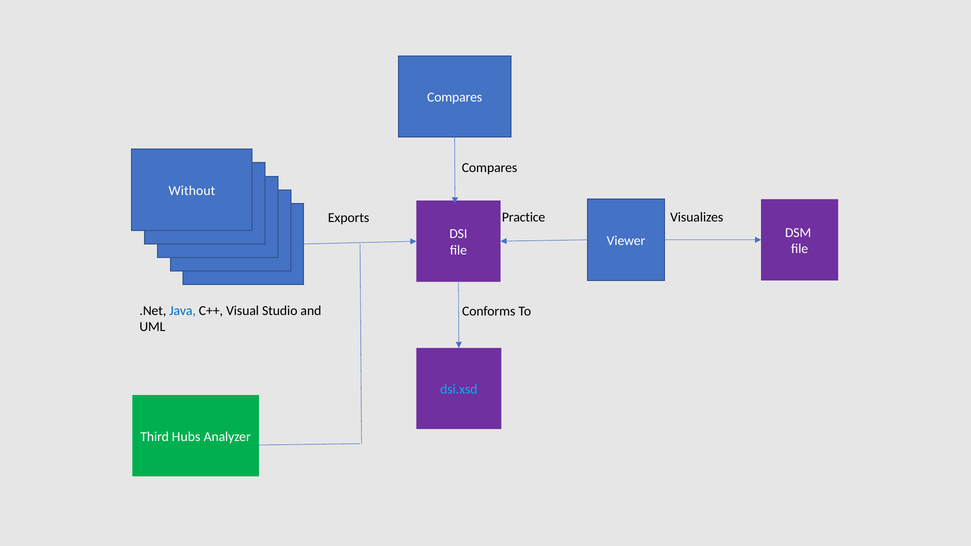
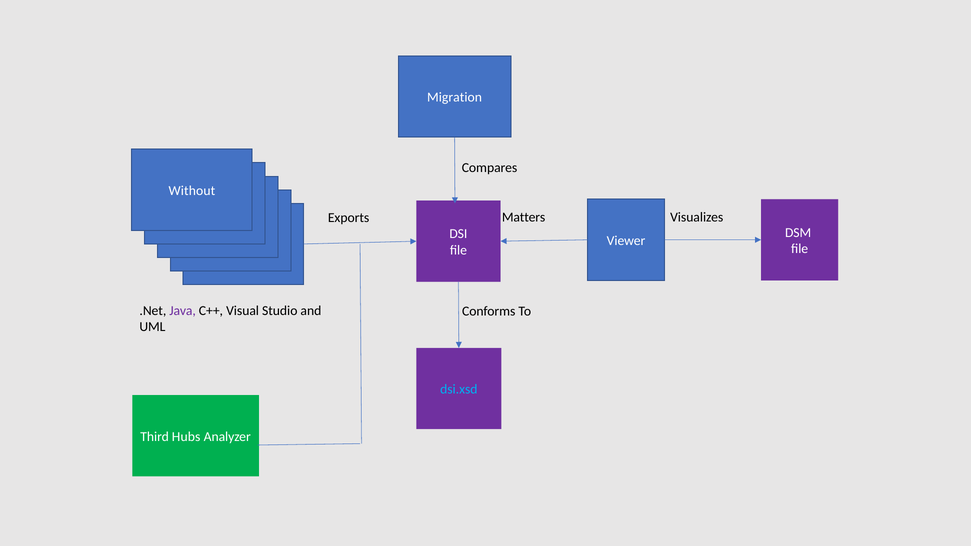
Compares: Compares -> Migration (455, 97)
Practice: Practice -> Matters (524, 217)
Java colour: blue -> purple (183, 311)
